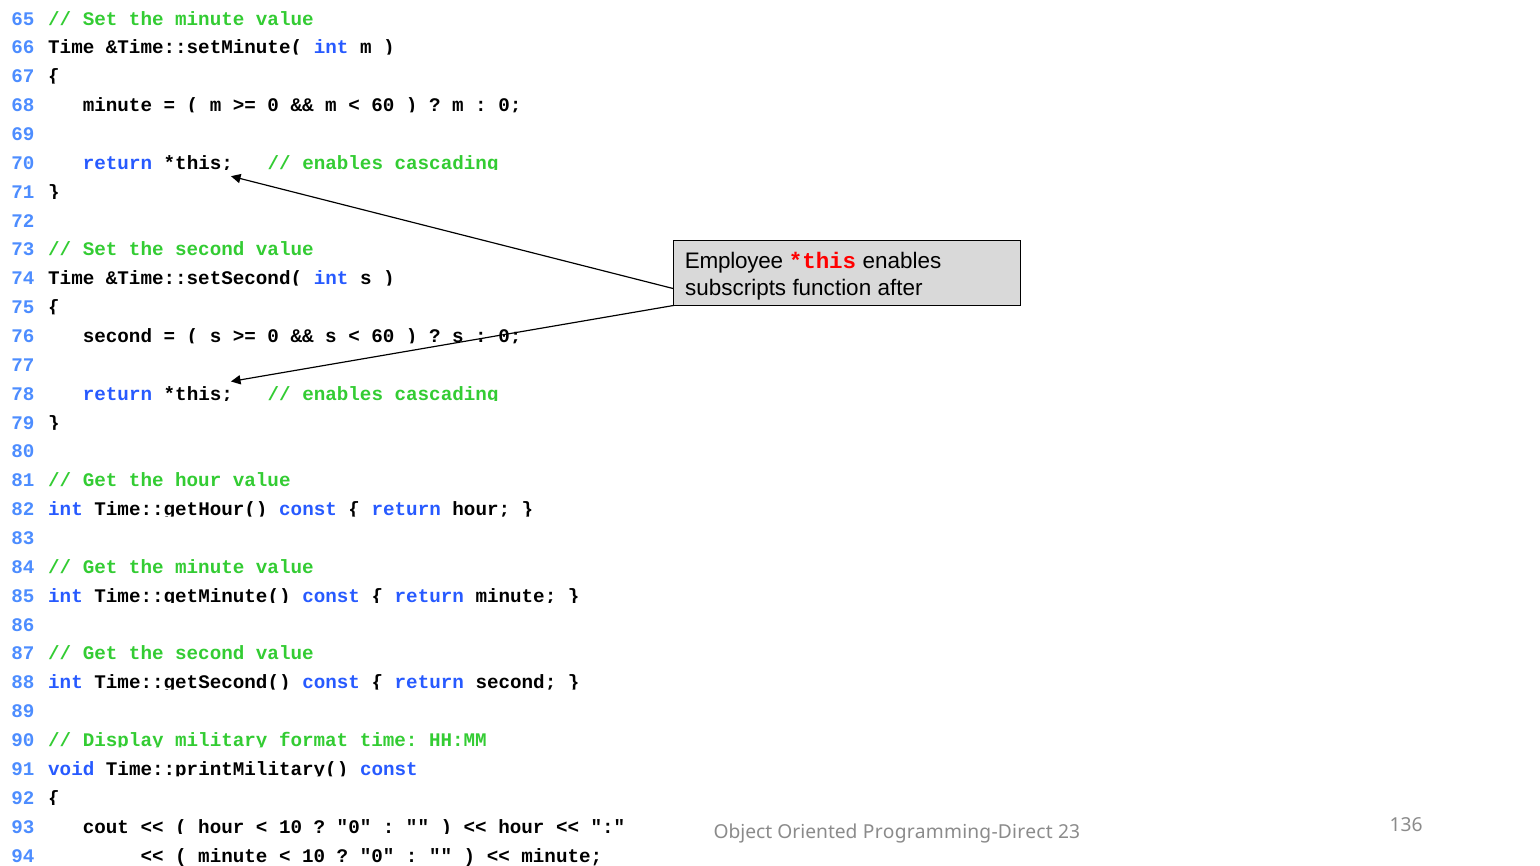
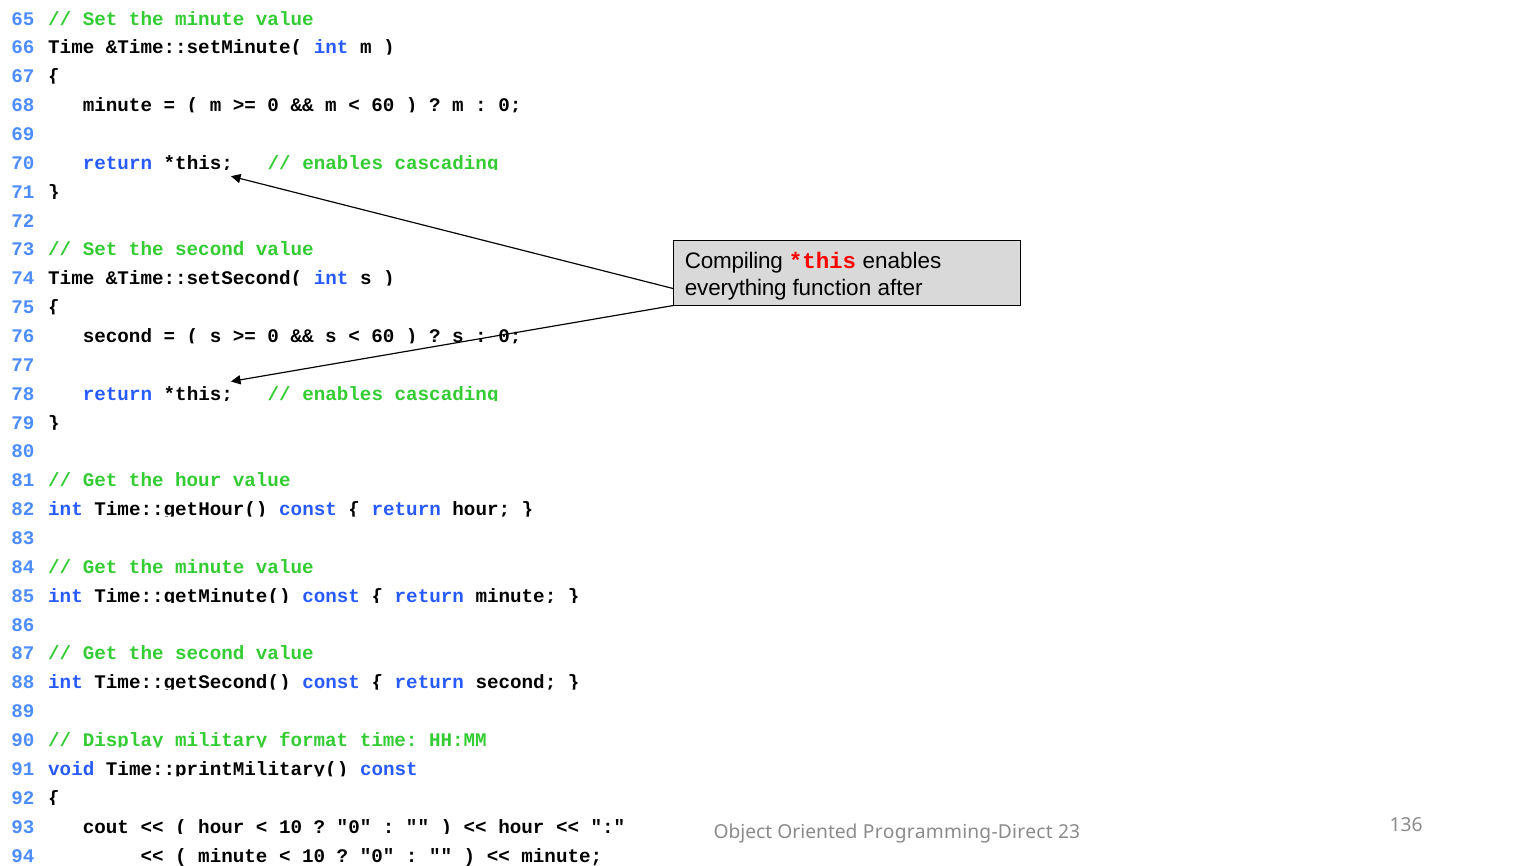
Employee: Employee -> Compiling (734, 261)
subscripts: subscripts -> everything (736, 288)
